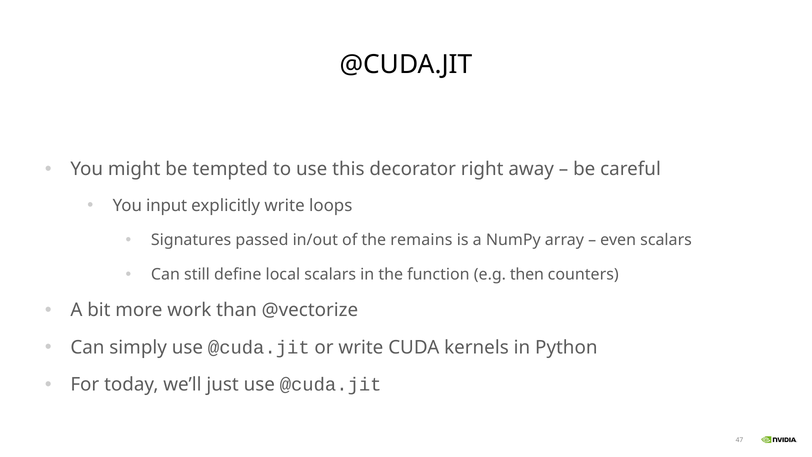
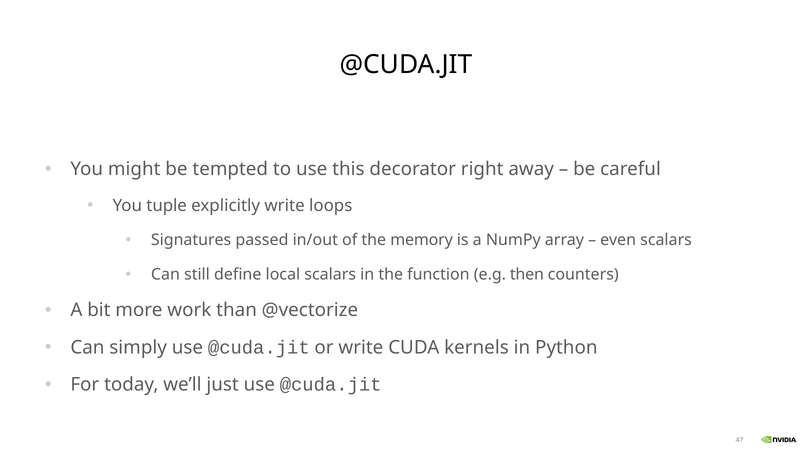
input: input -> tuple (167, 205)
remains: remains -> memory (422, 240)
